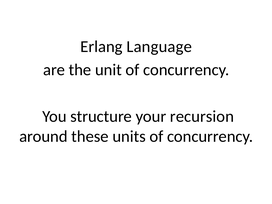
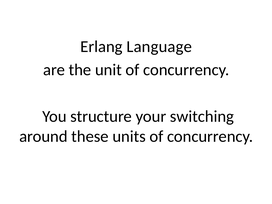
recursion: recursion -> switching (202, 116)
